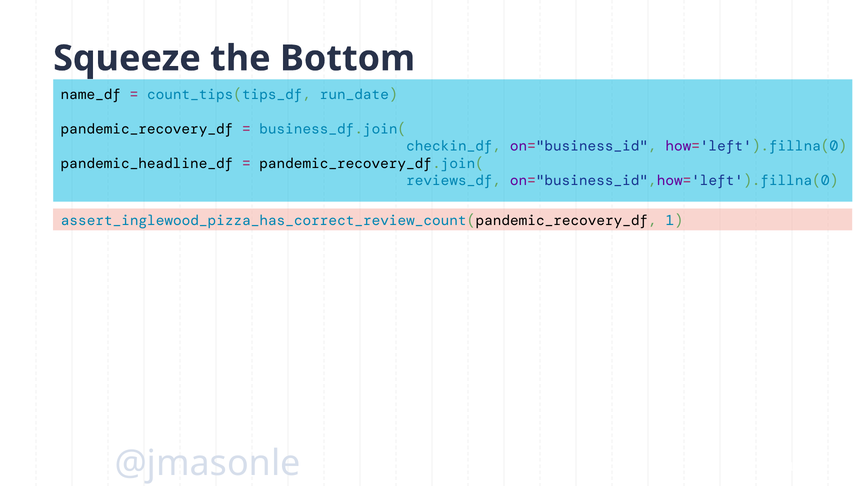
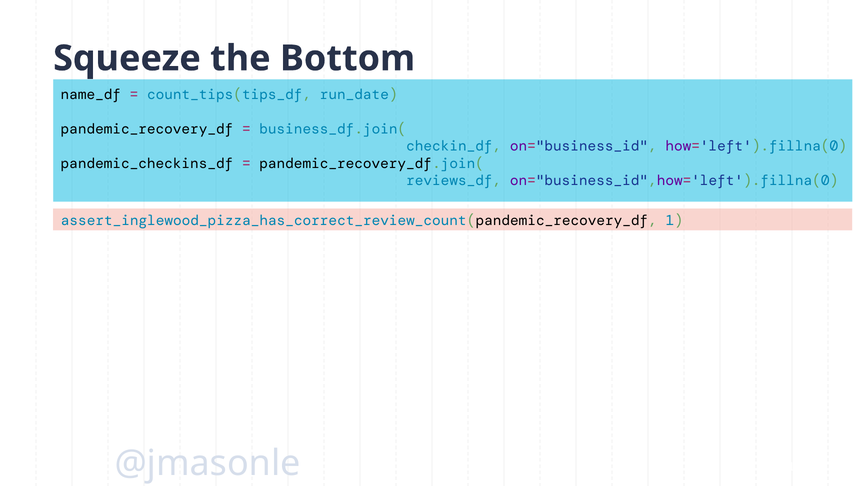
pandemic_headline_df: pandemic_headline_df -> pandemic_checkins_df (147, 163)
